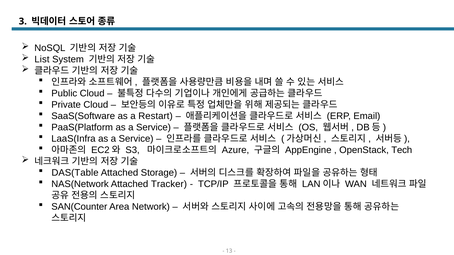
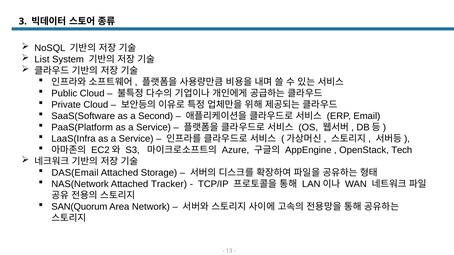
Restart: Restart -> Second (156, 116)
DAS(Table: DAS(Table -> DAS(Email (75, 173)
SAN(Counter: SAN(Counter -> SAN(Quorum (79, 207)
